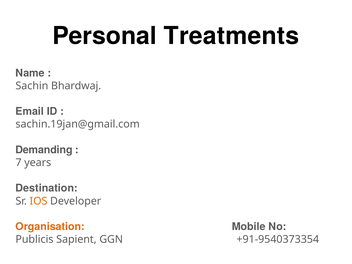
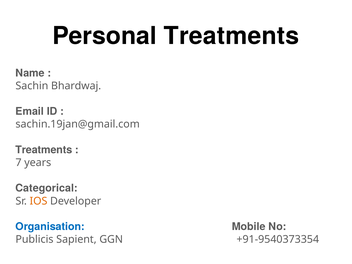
Demanding: Demanding -> Treatments (44, 150)
Destination: Destination -> Categorical (47, 188)
Organisation colour: orange -> blue (50, 227)
